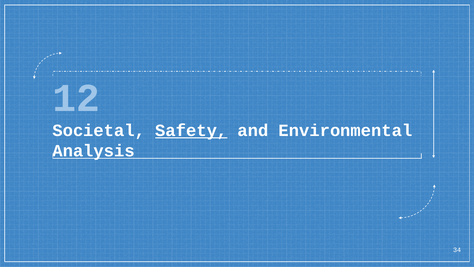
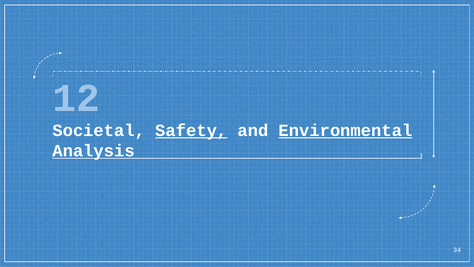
Environmental underline: none -> present (345, 130)
